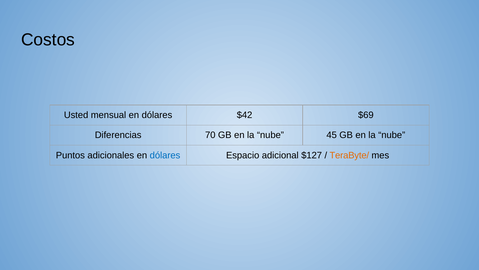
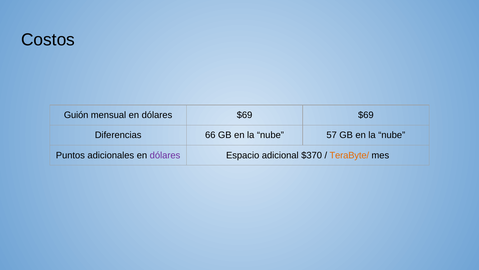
Usted: Usted -> Guión (76, 115)
dólares $42: $42 -> $69 (245, 115)
70: 70 -> 66 (210, 135)
45: 45 -> 57 (332, 135)
dólares colour: blue -> purple (165, 155)
$127: $127 -> $370 (312, 155)
